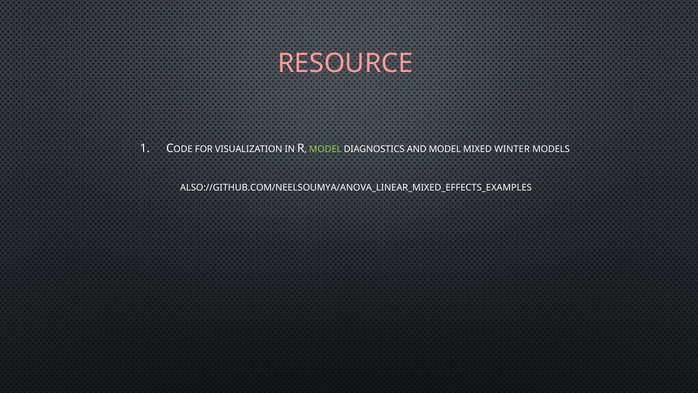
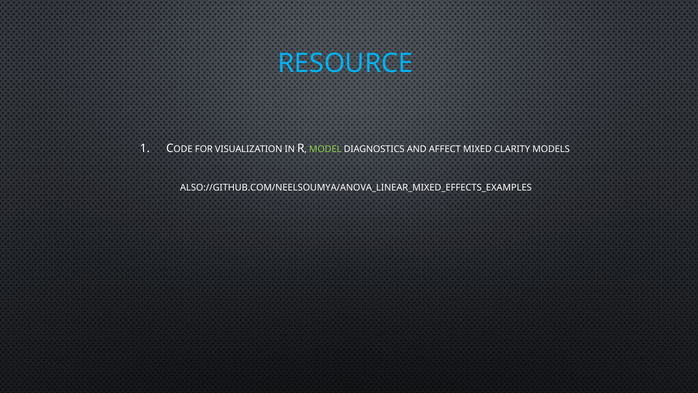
RESOURCE colour: pink -> light blue (345, 63)
AND MODEL: MODEL -> AFFECT (445, 149)
WINTER: WINTER -> CLARITY (512, 149)
